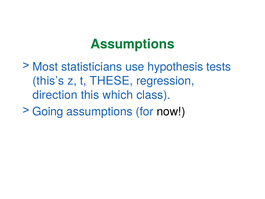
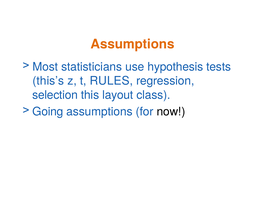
Assumptions colour: green -> orange (132, 44)
THESE: THESE -> RULES (111, 81)
direction: direction -> selection (55, 95)
which: which -> layout (118, 95)
